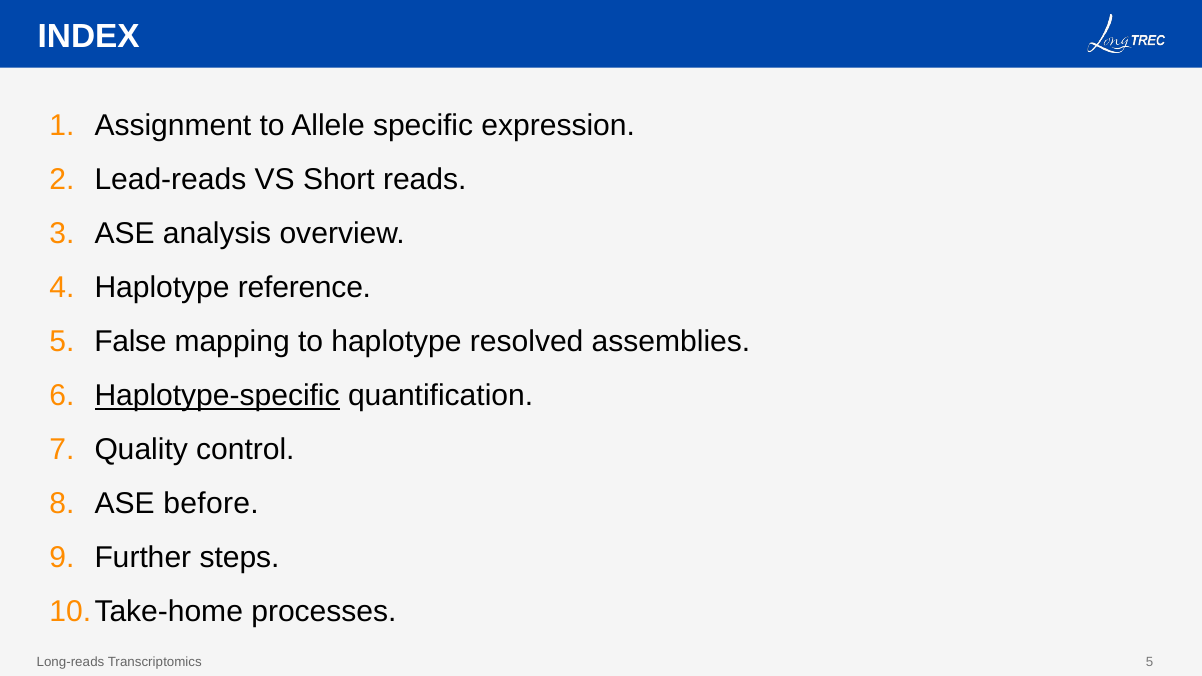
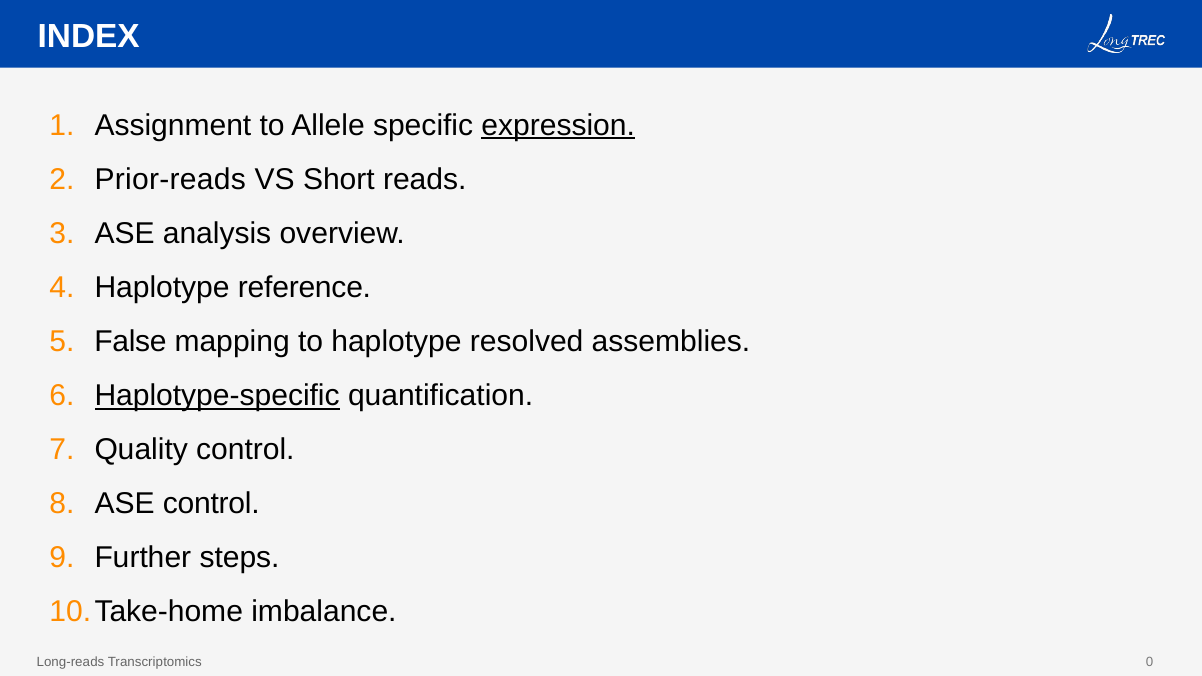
expression underline: none -> present (558, 125)
Lead-reads: Lead-reads -> Prior-reads (170, 179)
ASE before: before -> control (211, 504)
processes: processes -> imbalance (324, 612)
5: 5 -> 0 (1150, 662)
